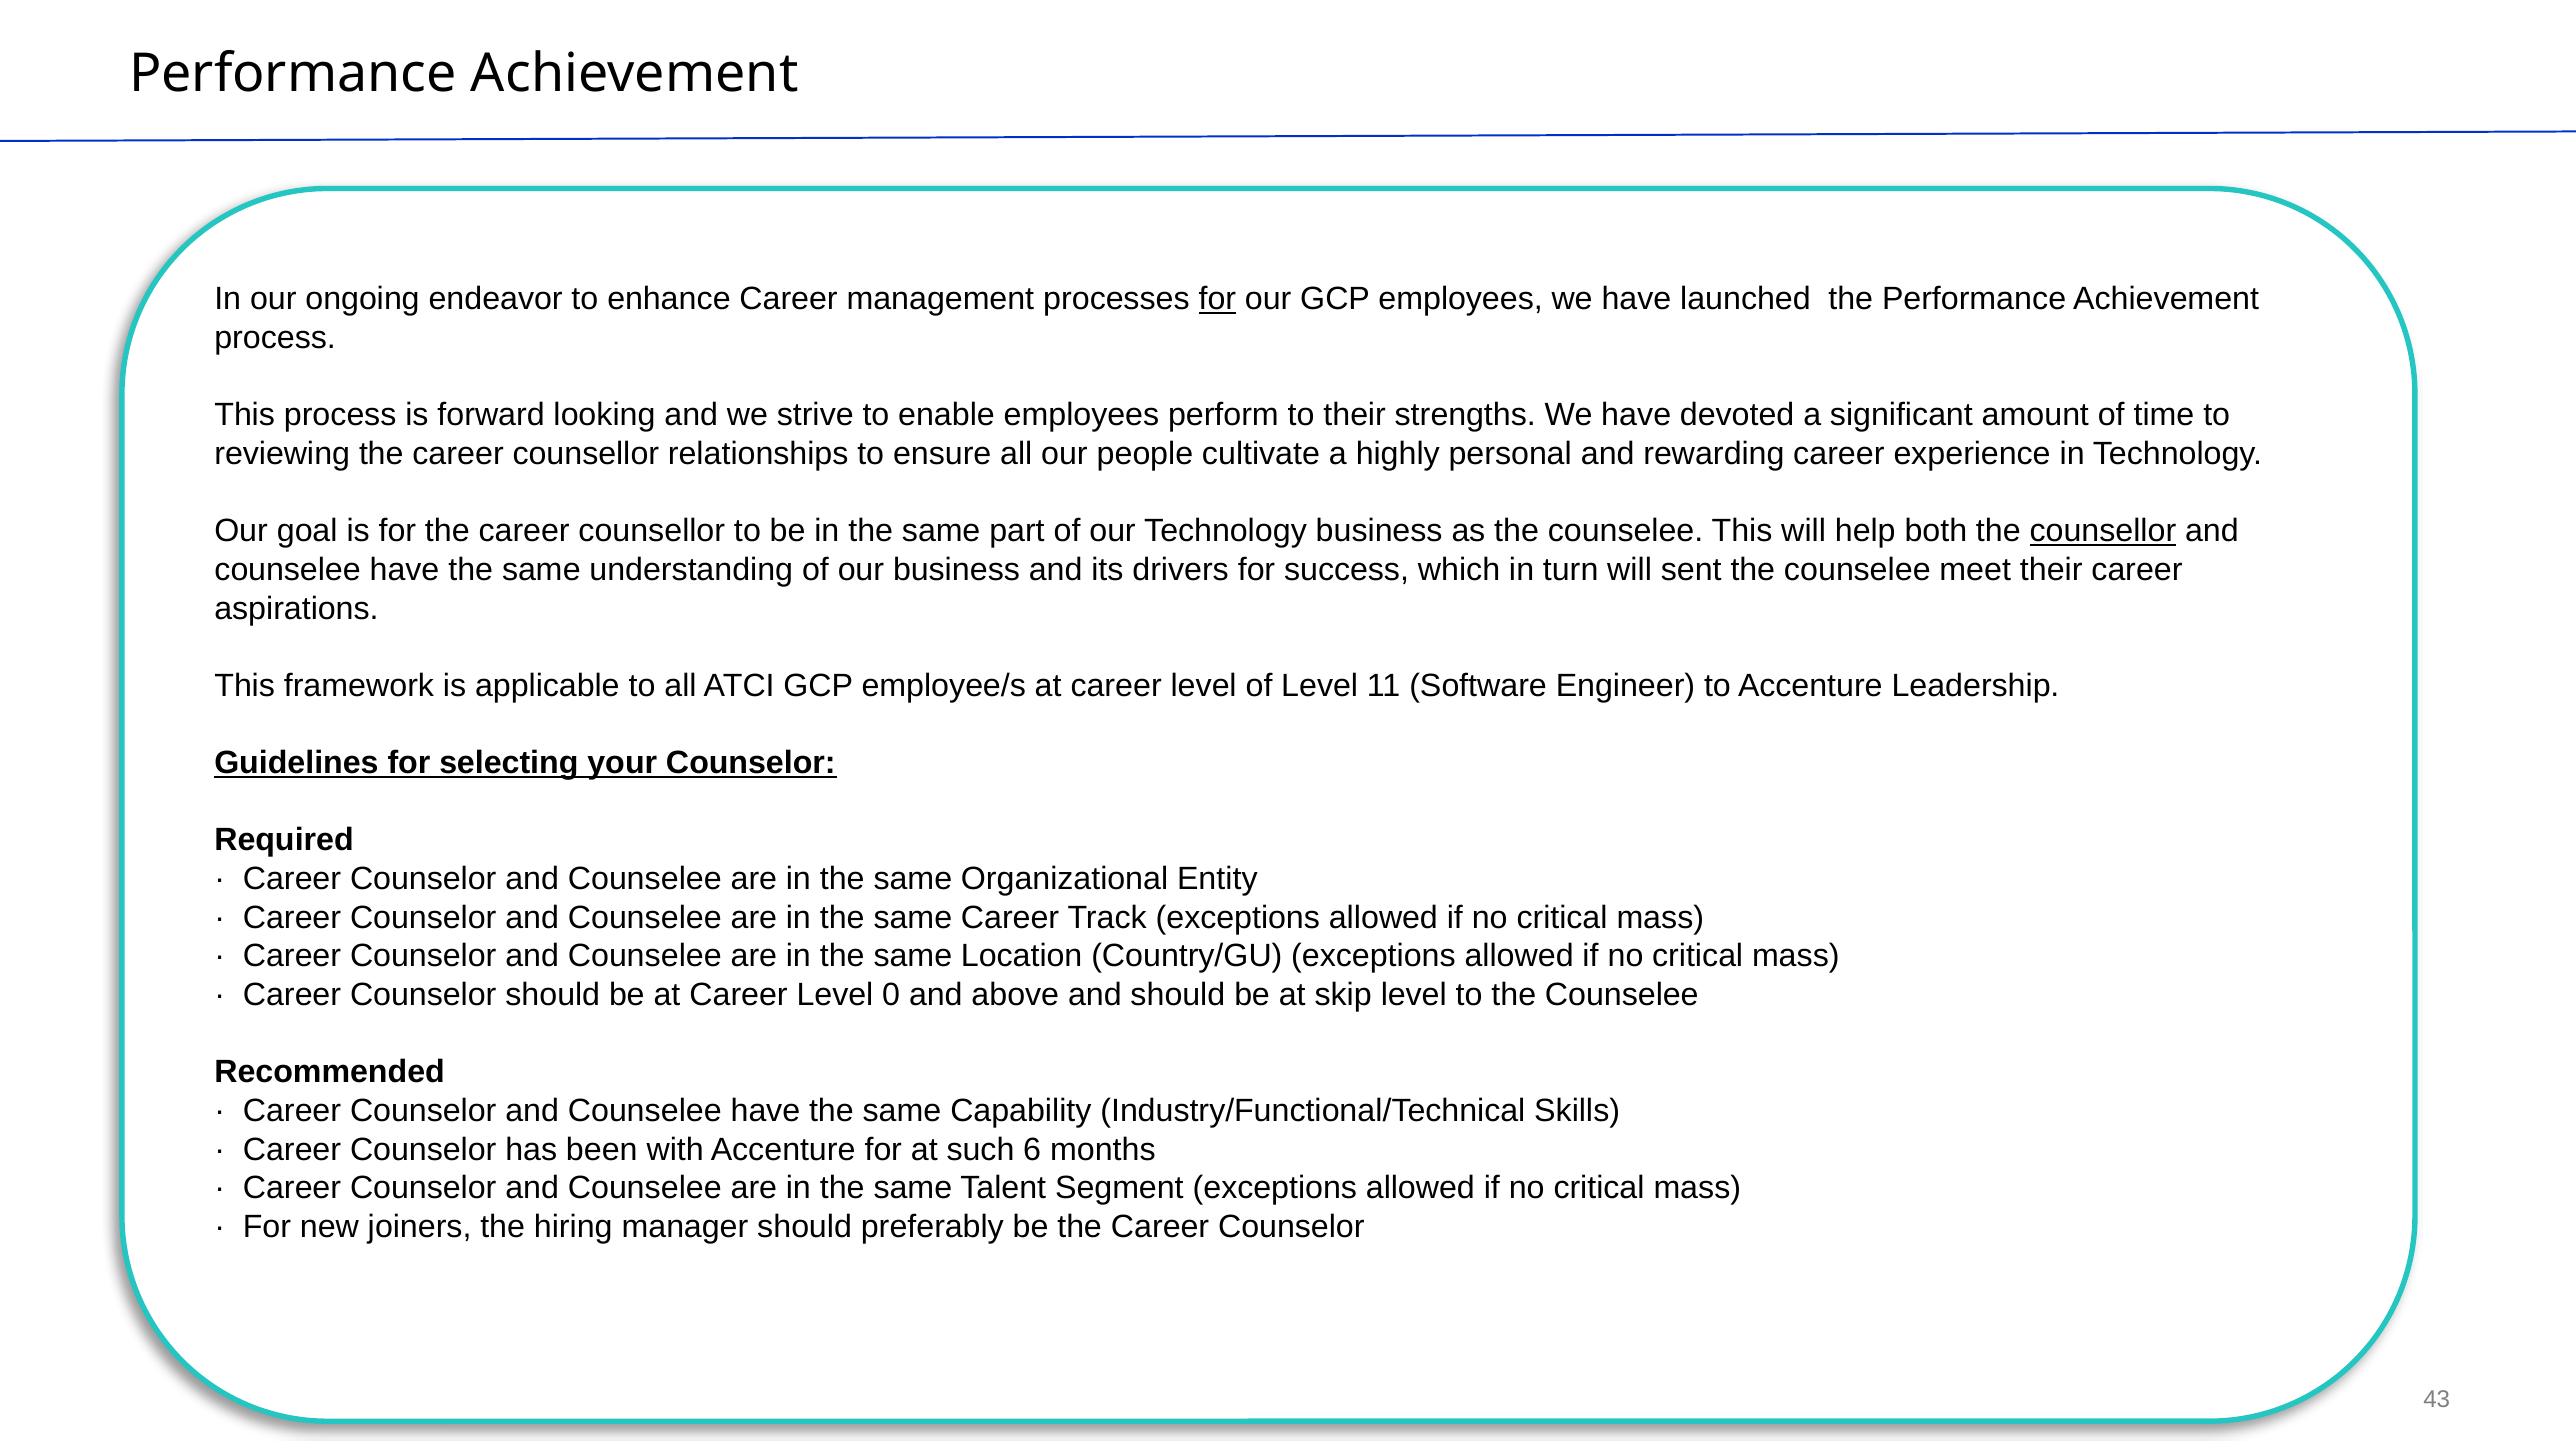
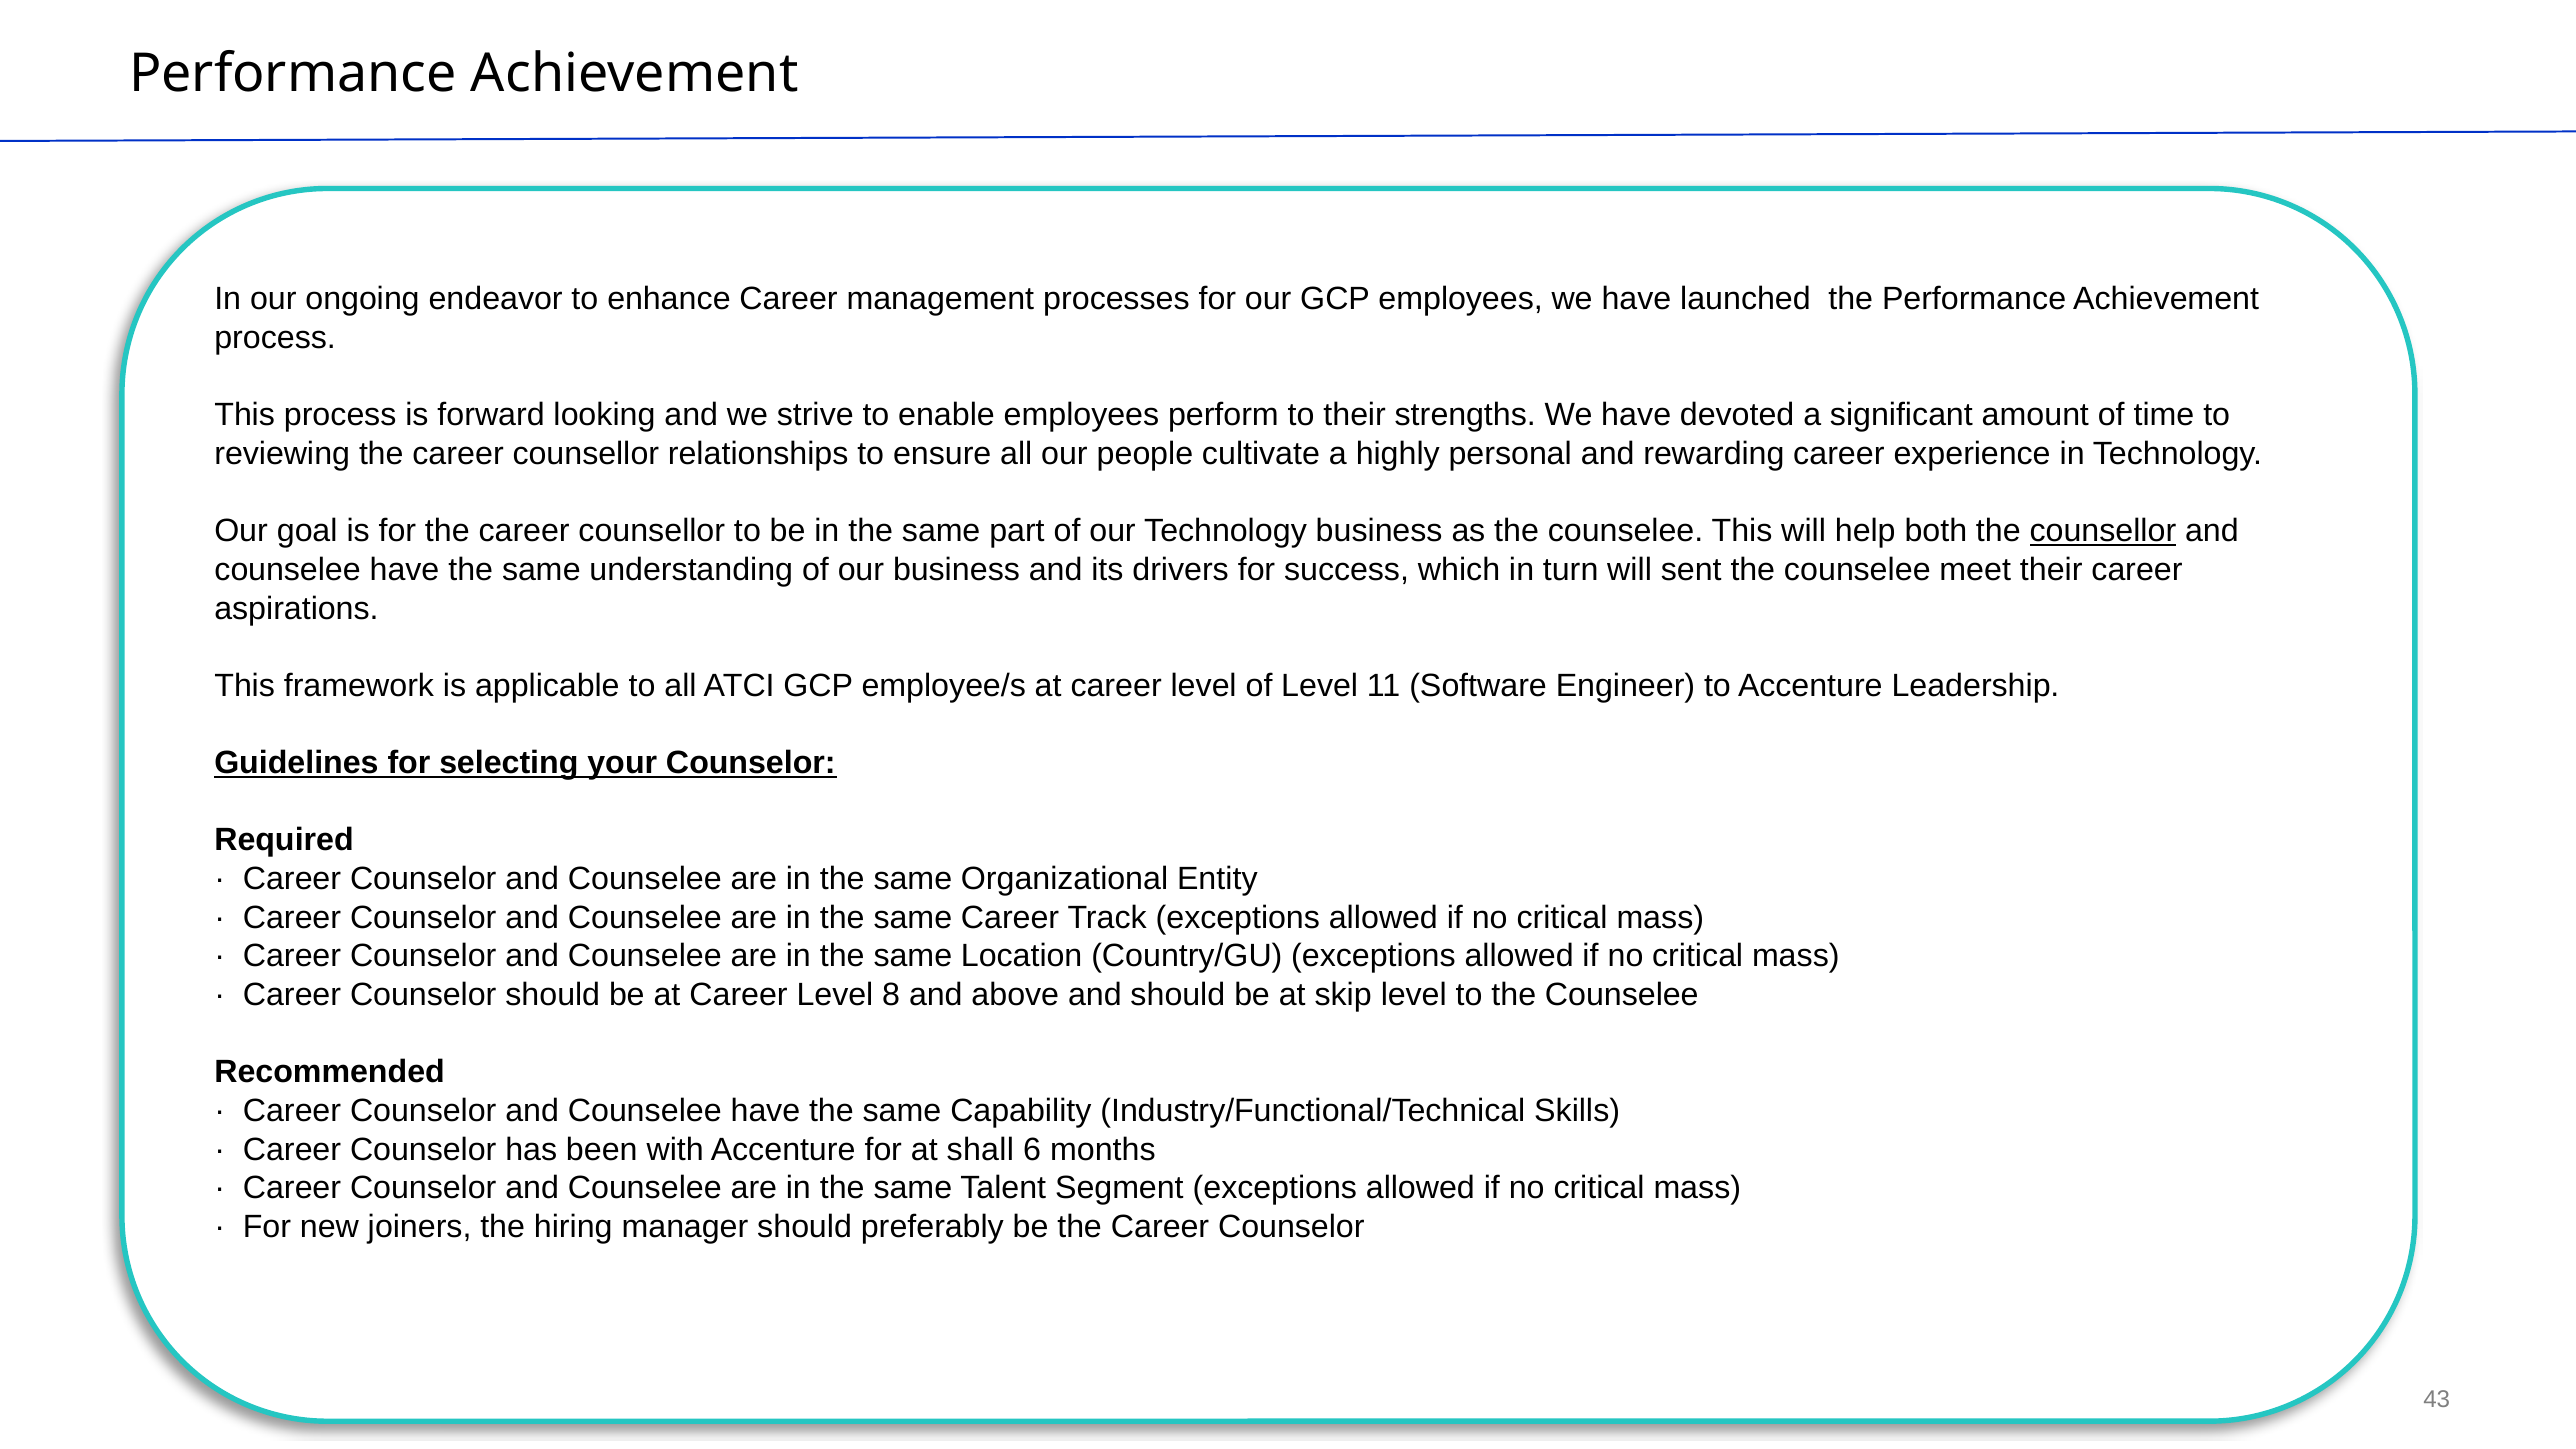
for underline: present -> none (1217, 299)
0: 0 -> 8 (891, 995)
such: such -> shall (980, 1149)
